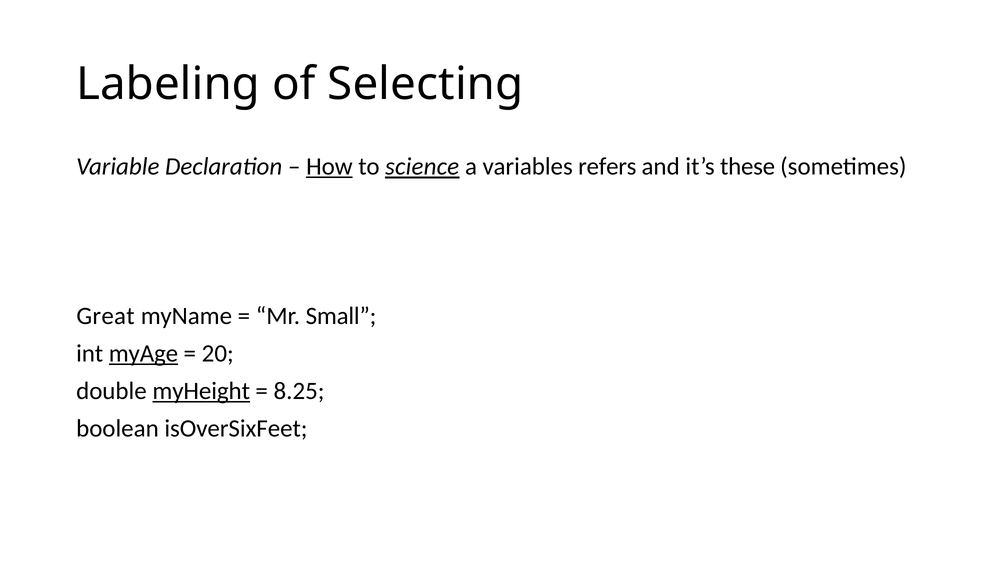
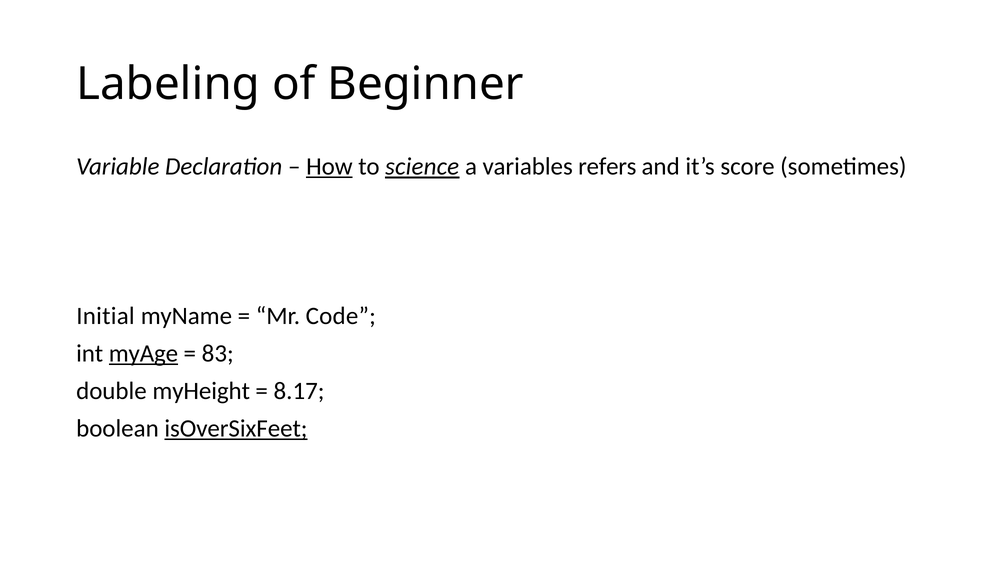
Selecting: Selecting -> Beginner (425, 84)
these: these -> score (748, 167)
Great: Great -> Initial (106, 316)
Small: Small -> Code (341, 316)
20: 20 -> 83 (218, 354)
myHeight underline: present -> none (201, 391)
8.25: 8.25 -> 8.17 (299, 391)
isOverSixFeet underline: none -> present (236, 428)
